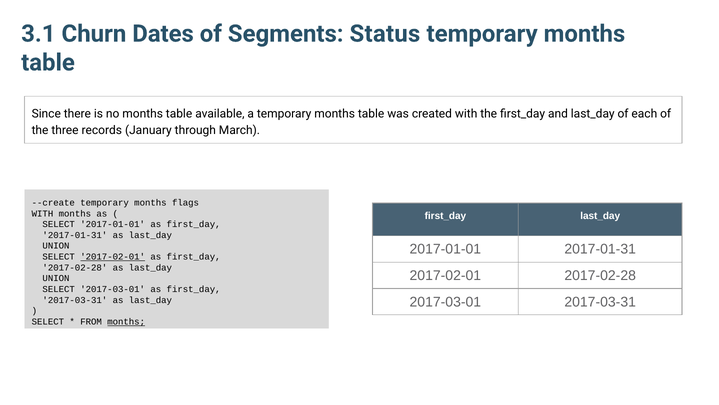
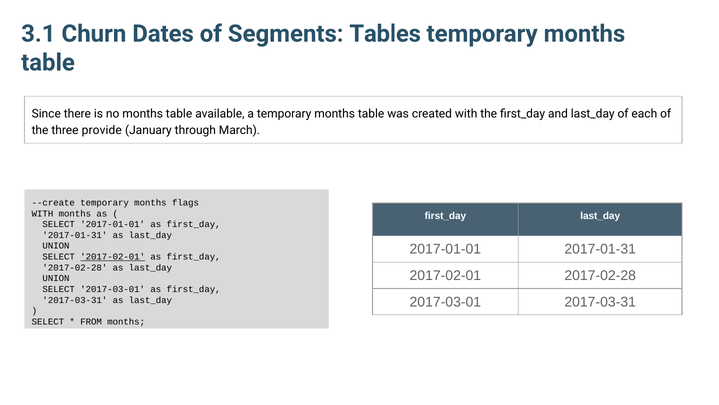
Status: Status -> Tables (385, 34)
records: records -> provide (102, 130)
months underline: present -> none (126, 321)
